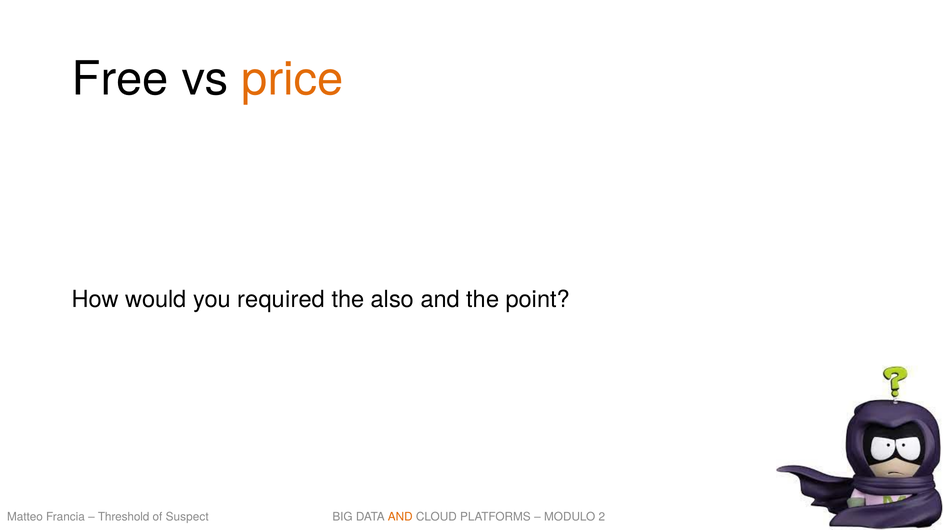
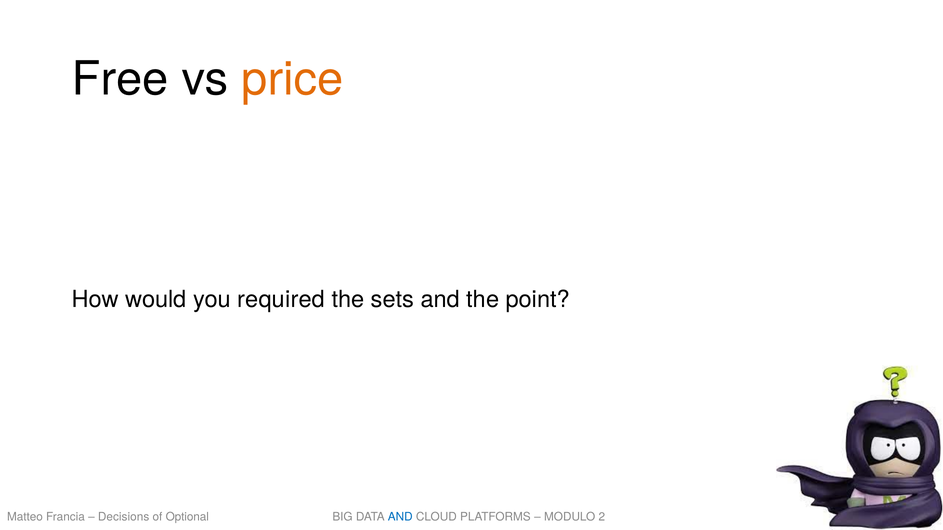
also: also -> sets (392, 300)
Threshold: Threshold -> Decisions (124, 517)
Suspect: Suspect -> Optional (187, 517)
AND colour: orange -> blue (400, 517)
